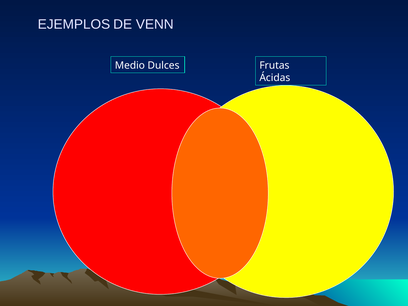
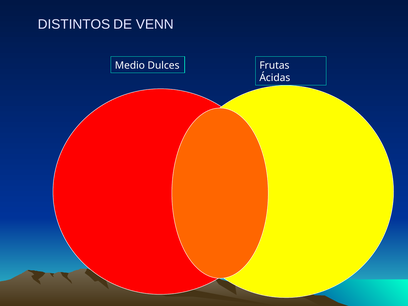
EJEMPLOS: EJEMPLOS -> DISTINTOS (74, 24)
